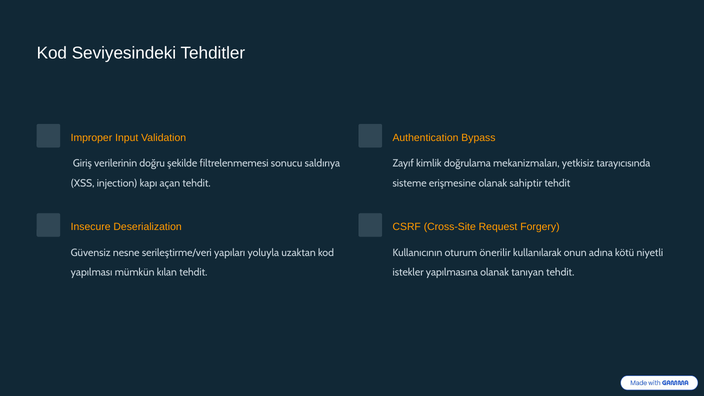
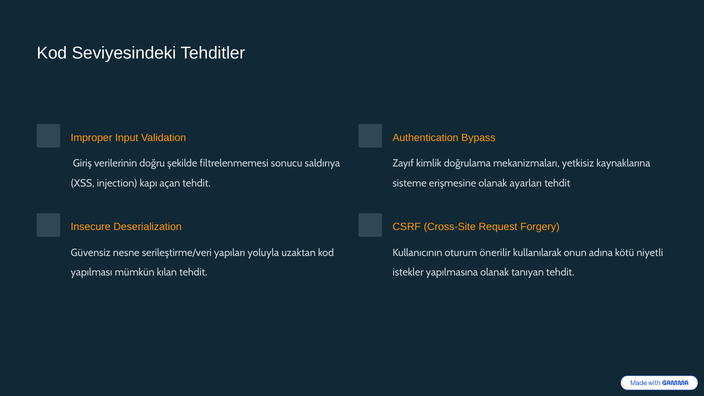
tarayıcısında: tarayıcısında -> kaynaklarına (623, 163)
sahiptir: sahiptir -> ayarları (526, 183)
